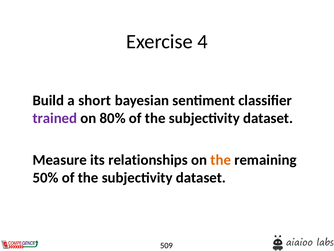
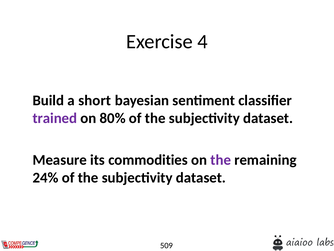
relationships: relationships -> commodities (148, 160)
the colour: orange -> purple (221, 160)
50%: 50% -> 24% (45, 177)
